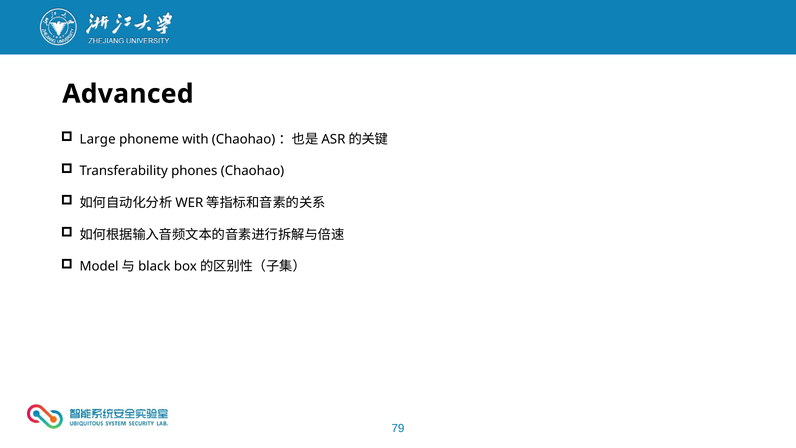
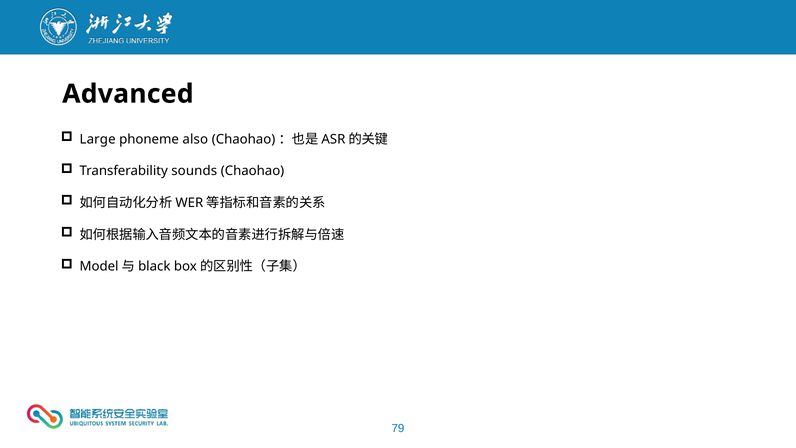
with: with -> also (195, 139)
phones: phones -> sounds (194, 171)
